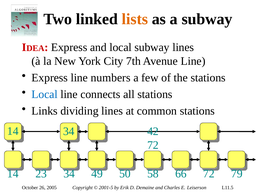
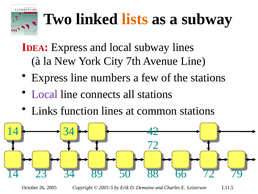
Local colour: blue -> purple (45, 94)
dividing: dividing -> function (79, 111)
49: 49 -> 89 (97, 173)
58: 58 -> 88 (153, 173)
